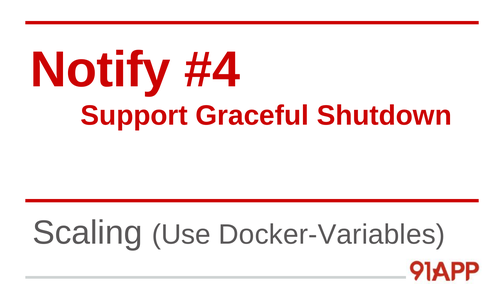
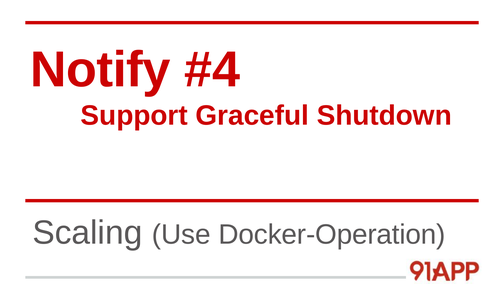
Docker-Variables: Docker-Variables -> Docker-Operation (332, 234)
